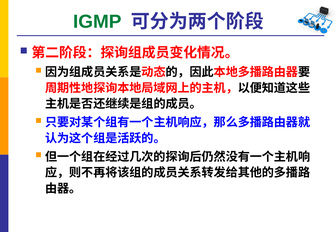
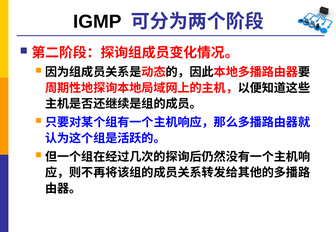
IGMP colour: green -> black (97, 22)
